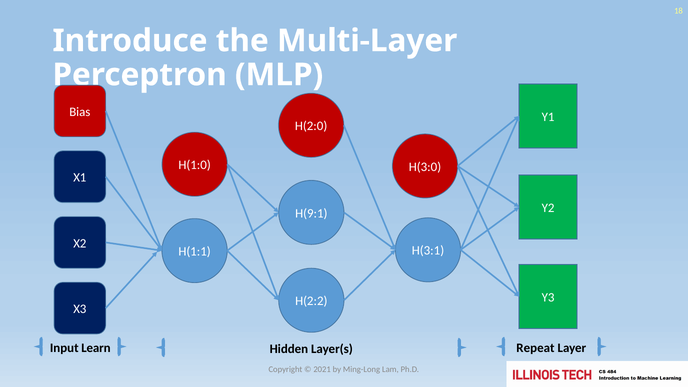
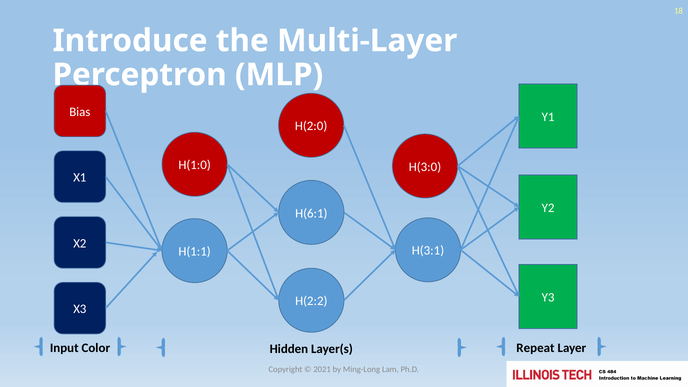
H(9:1: H(9:1 -> H(6:1 (311, 213)
Learn: Learn -> Color (96, 348)
